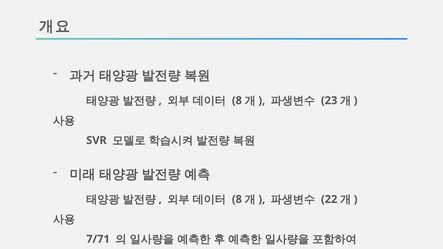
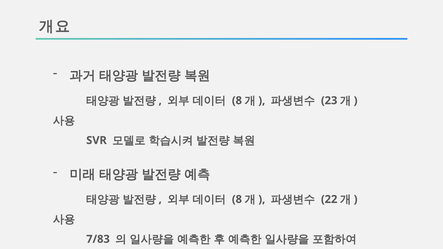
7/71: 7/71 -> 7/83 (98, 239)
